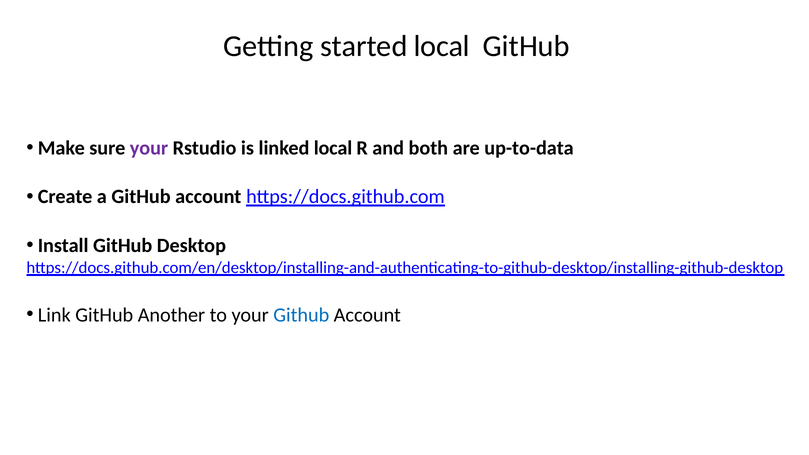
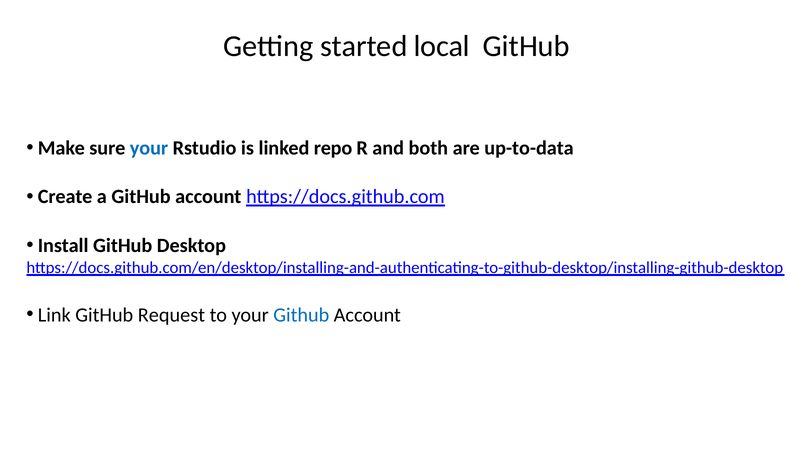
your colour: purple -> blue (149, 148)
linked local: local -> repo (333, 148)
Another: Another -> Request (171, 315)
